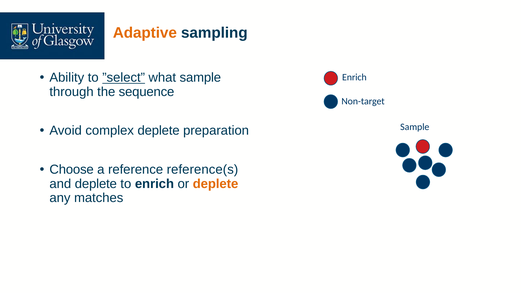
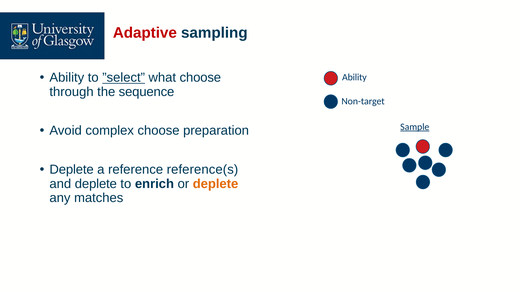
Adaptive colour: orange -> red (145, 33)
what sample: sample -> choose (200, 78)
Enrich: Enrich -> Ability (354, 77)
Sample underline: none -> present (415, 127)
complex deplete: deplete -> choose (159, 131)
Choose: Choose -> Deplete (72, 170)
